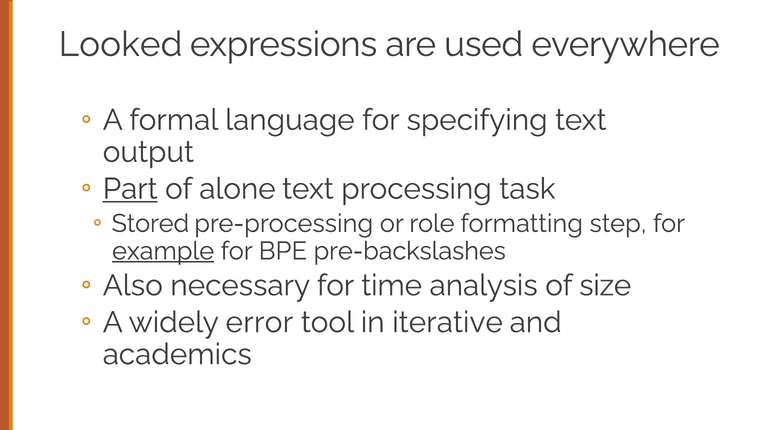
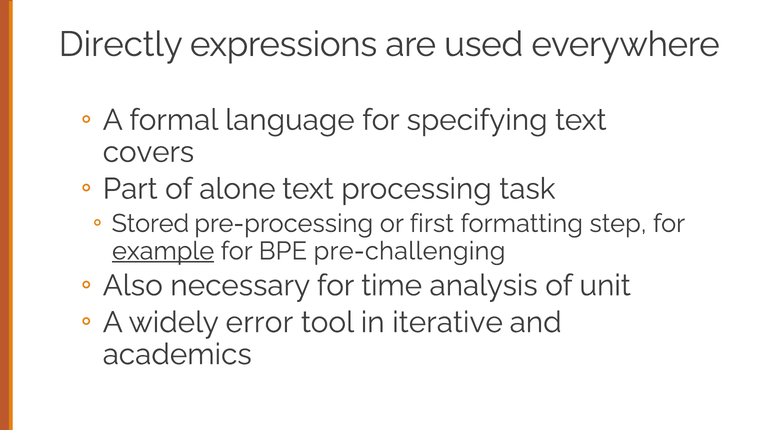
Looked: Looked -> Directly (121, 44)
output: output -> covers (148, 152)
Part underline: present -> none (130, 189)
role: role -> first (432, 224)
pre-backslashes: pre-backslashes -> pre-challenging (409, 251)
size: size -> unit (605, 286)
